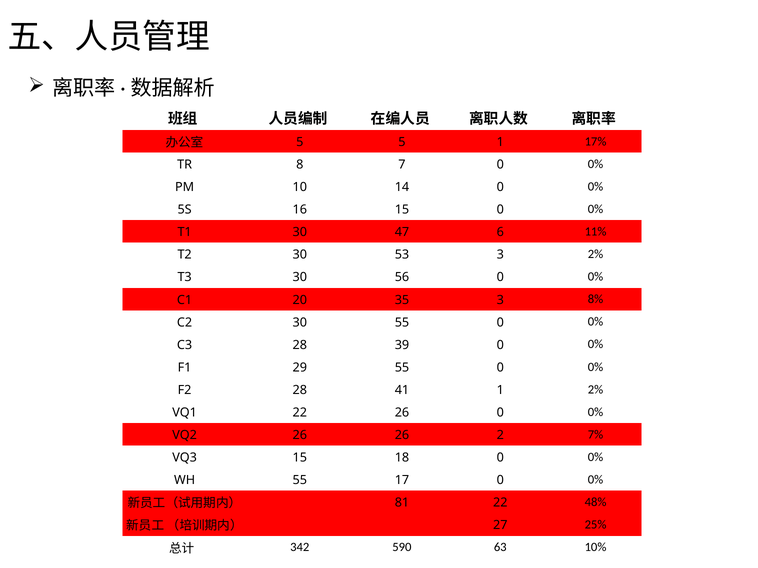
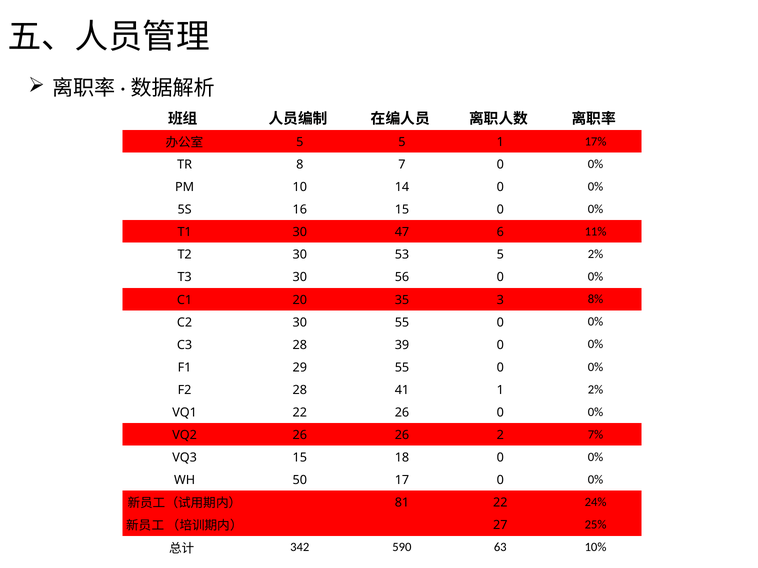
53 3: 3 -> 5 (500, 255)
WH 55: 55 -> 50 (300, 481)
48%: 48% -> 24% (596, 503)
